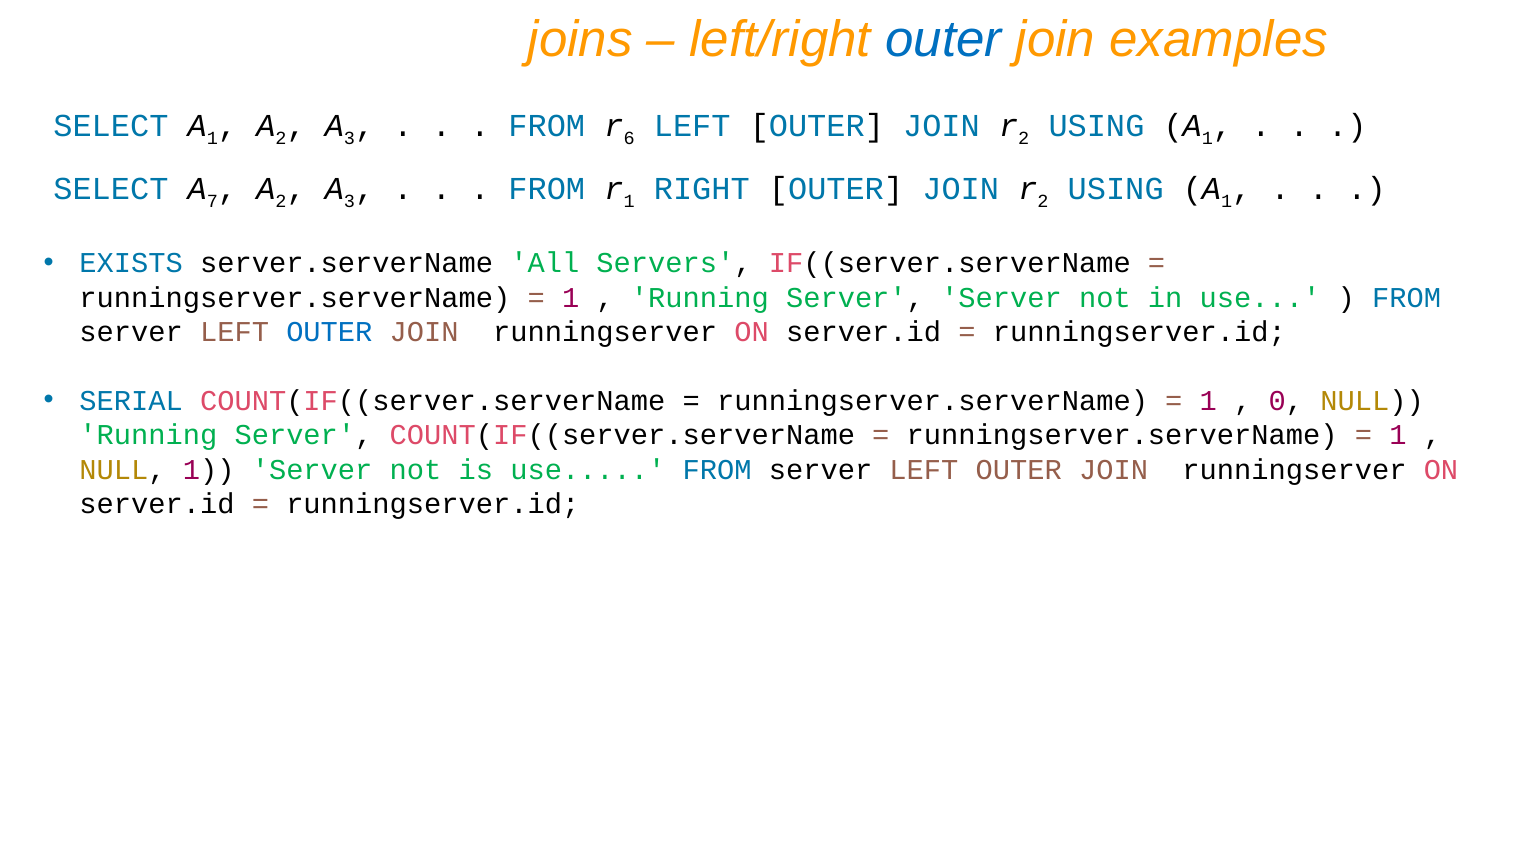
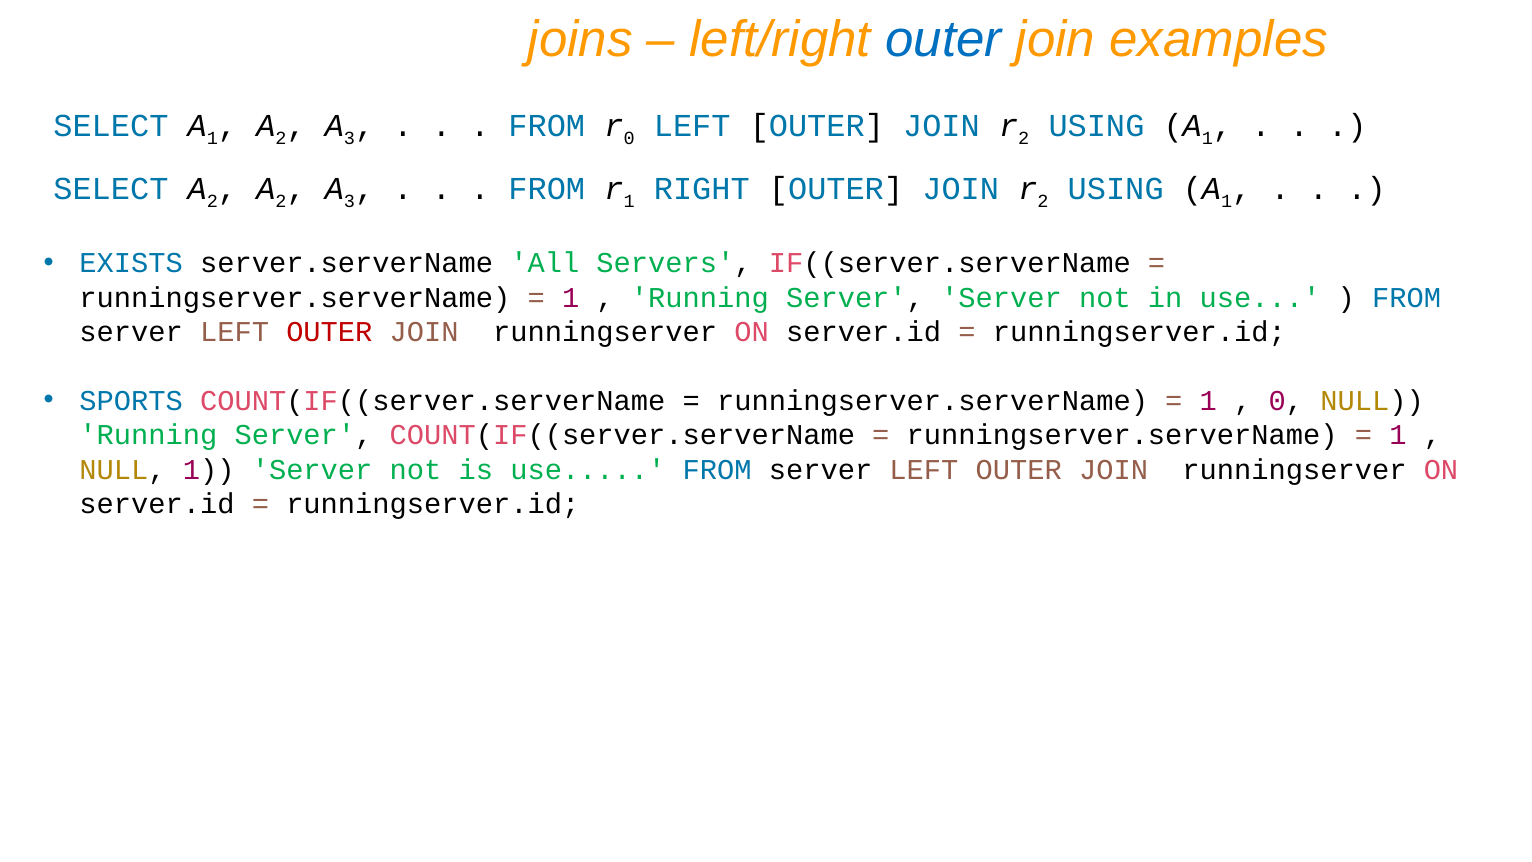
6: 6 -> 0 (629, 139)
7: 7 -> 2 (212, 202)
OUTER colour: blue -> red (329, 332)
SERIAL: SERIAL -> SPORTS (131, 401)
